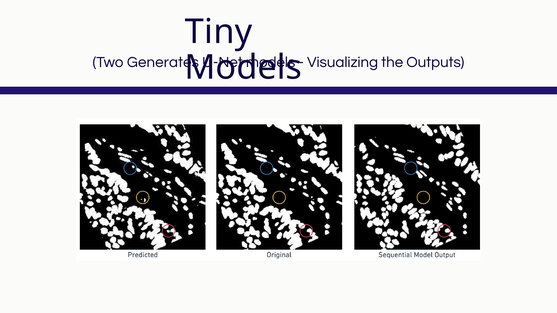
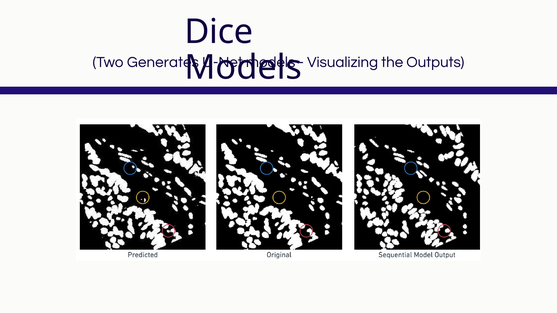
Tiny: Tiny -> Dice (219, 32)
